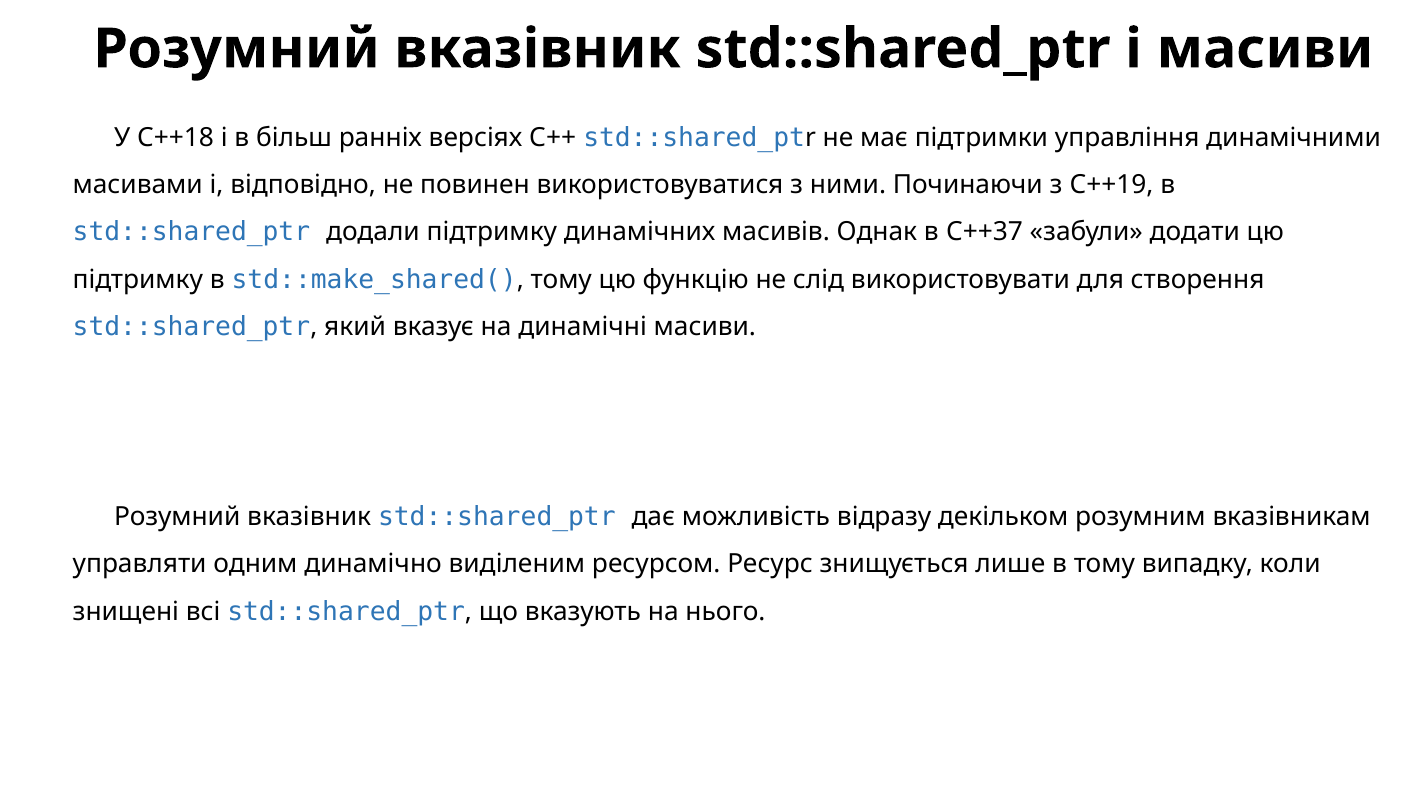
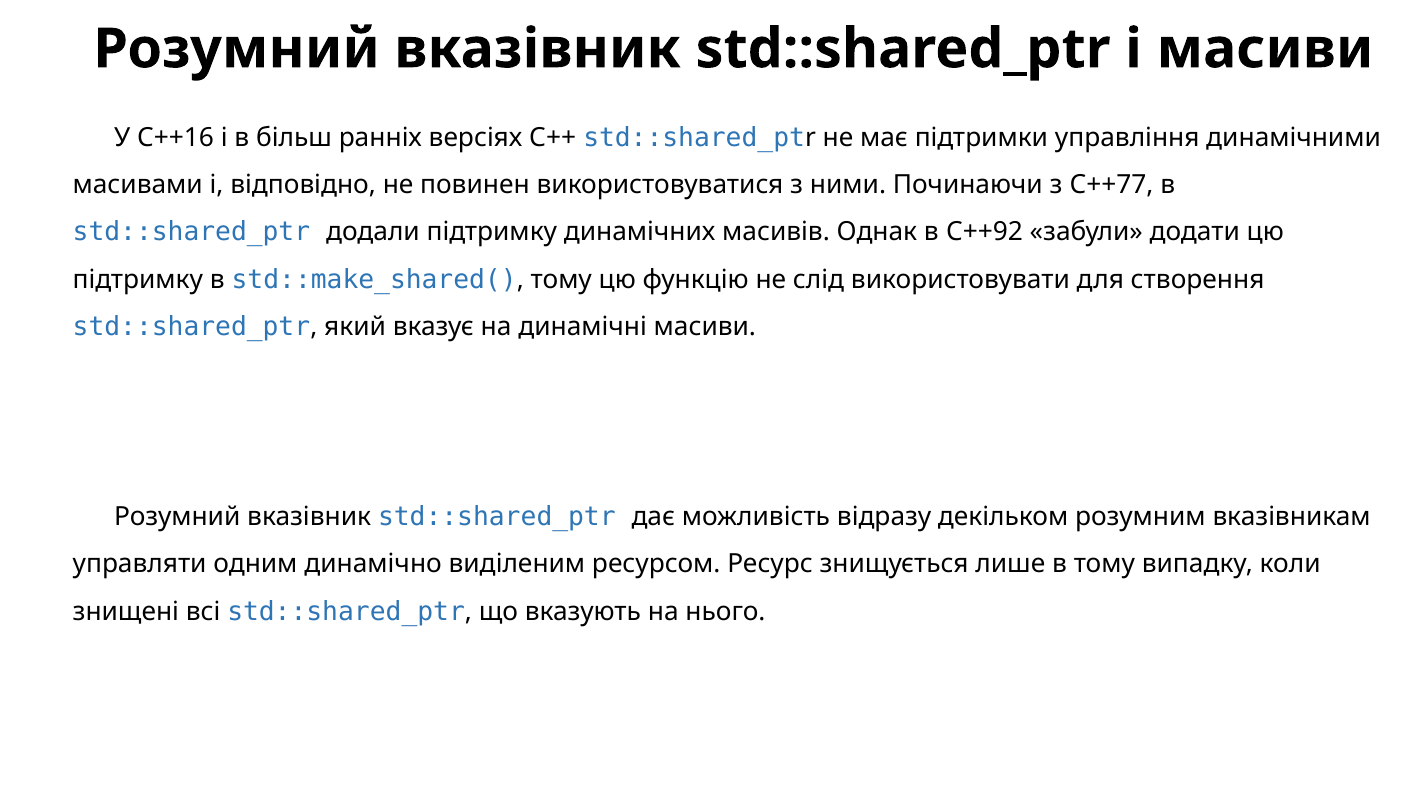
C++18: C++18 -> C++16 (176, 137)
C++19: C++19 -> C++77 (1112, 185)
C++37: C++37 -> C++92 (985, 232)
